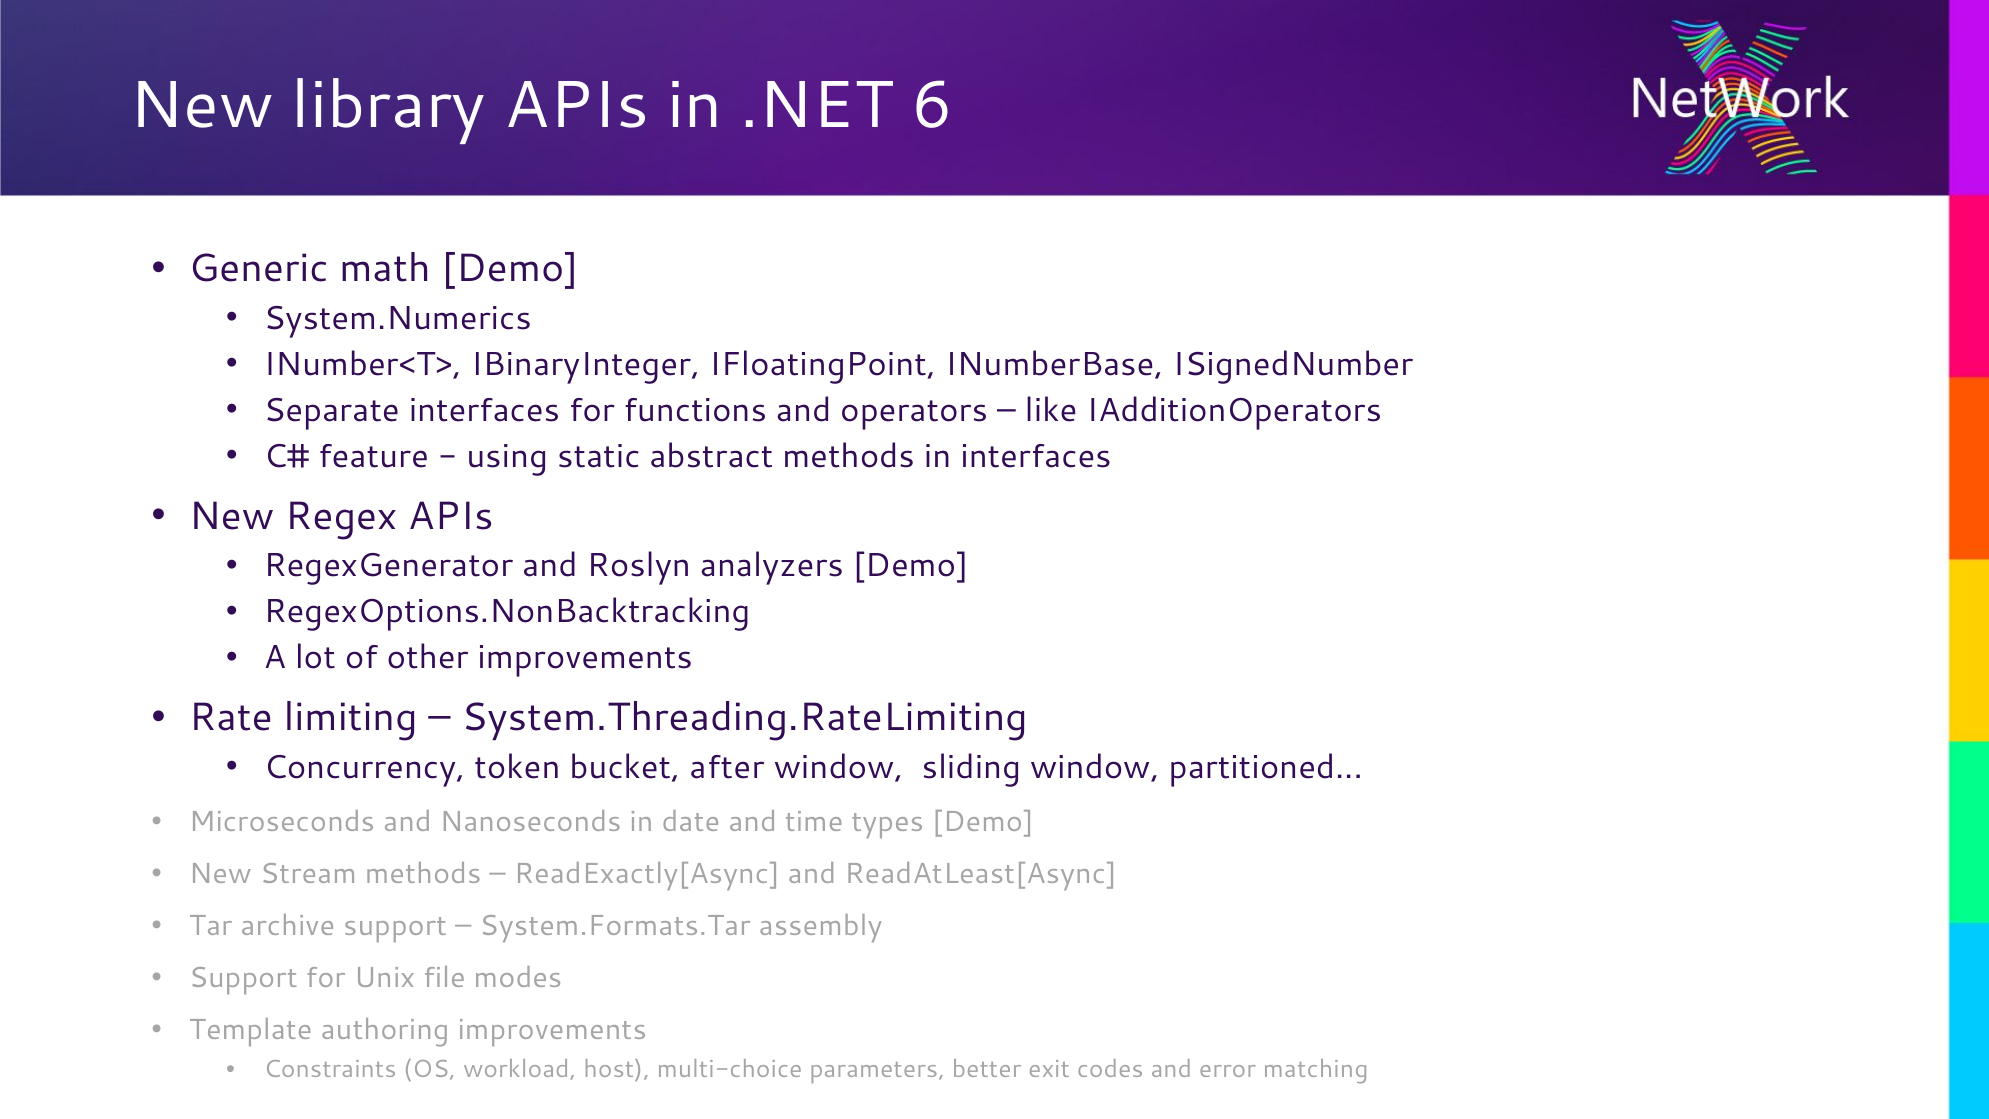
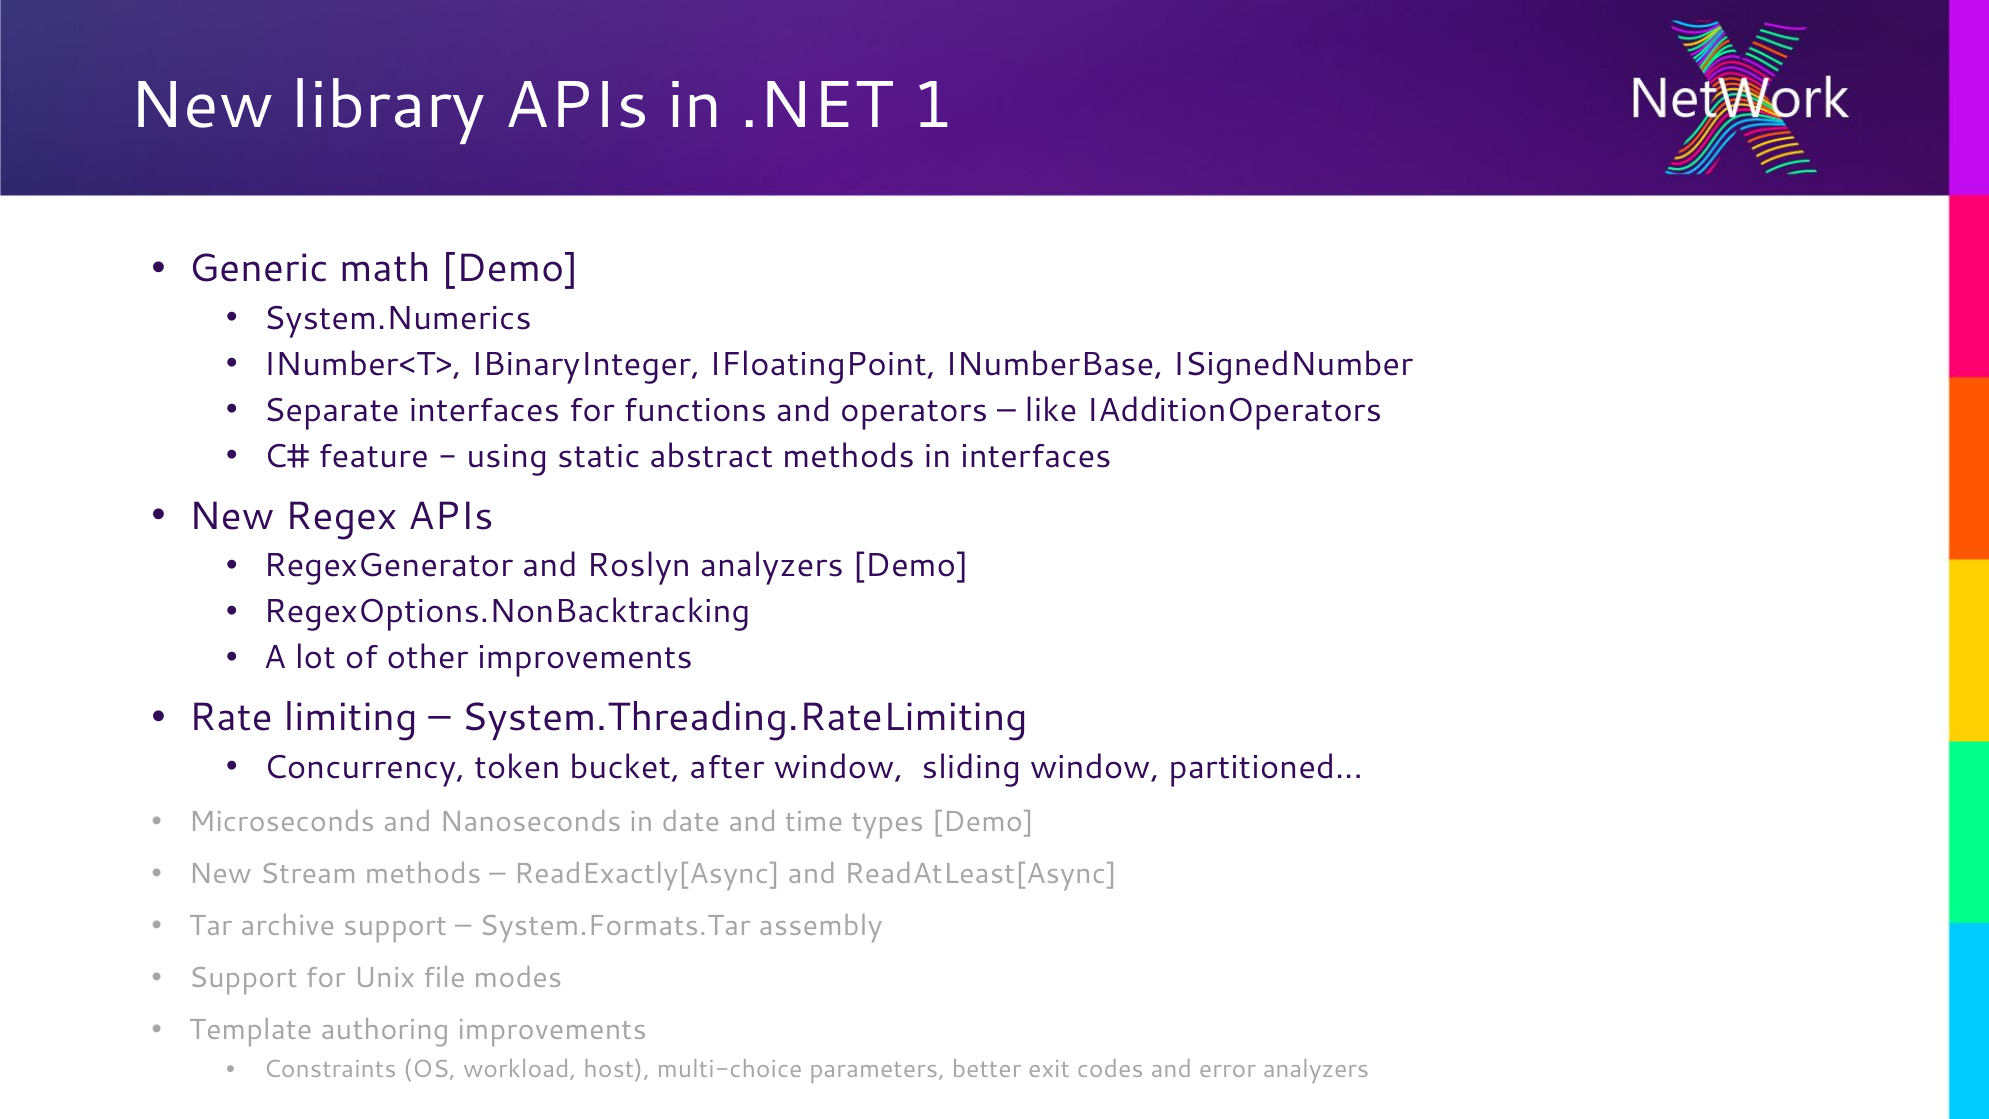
6: 6 -> 1 (932, 106)
error matching: matching -> analyzers (1316, 1069)
